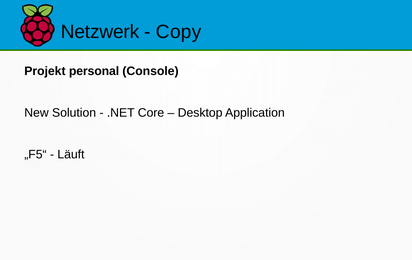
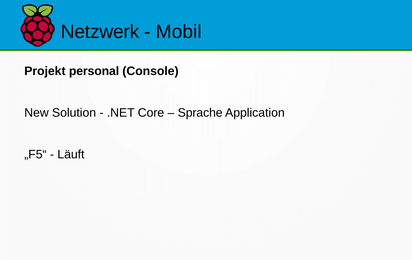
Copy: Copy -> Mobil (179, 32)
Desktop: Desktop -> Sprache (200, 113)
